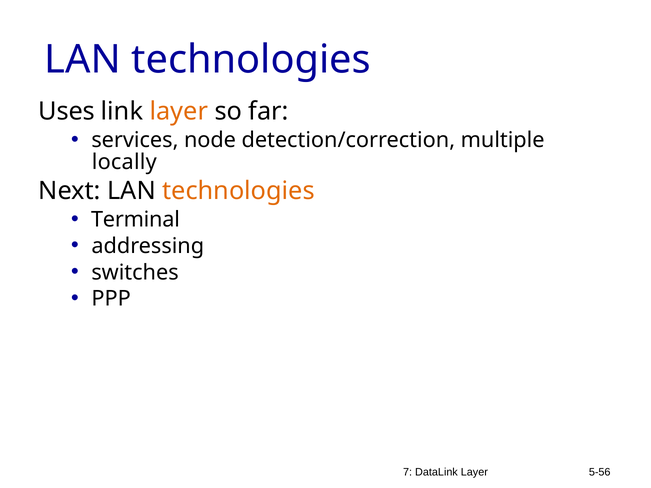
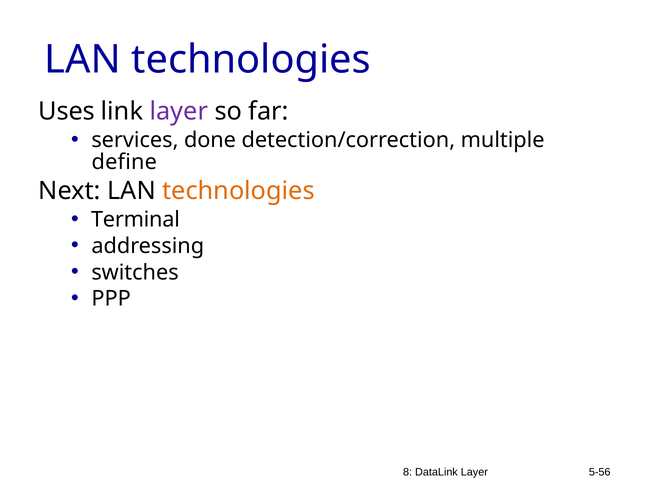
layer colour: orange -> purple (179, 112)
node: node -> done (210, 140)
locally: locally -> define (124, 162)
7: 7 -> 8 (408, 472)
